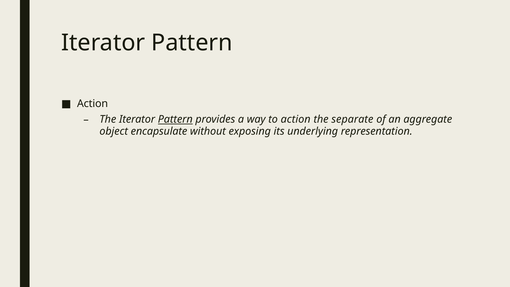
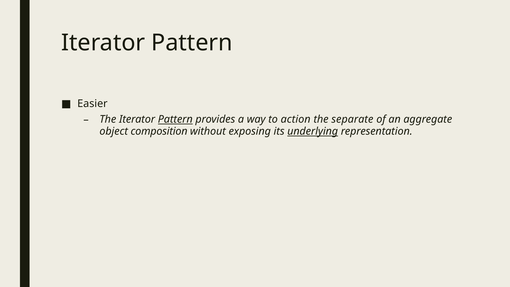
Action: Action -> Easier (92, 104)
encapsulate: encapsulate -> composition (159, 131)
underlying underline: none -> present (313, 131)
